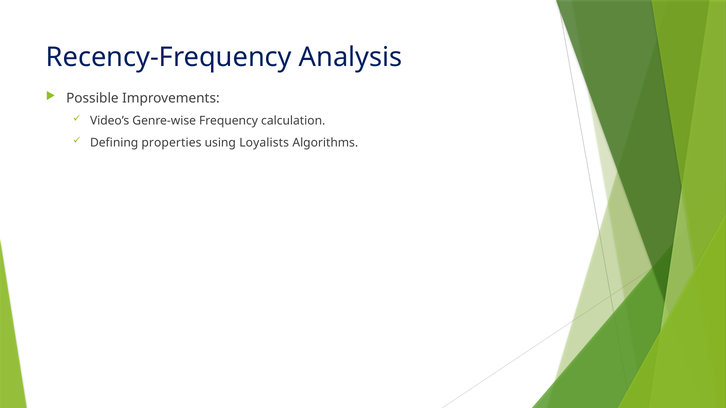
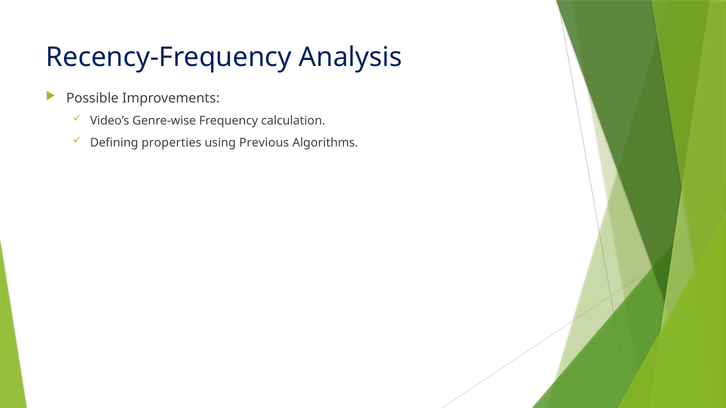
Loyalists: Loyalists -> Previous (264, 143)
